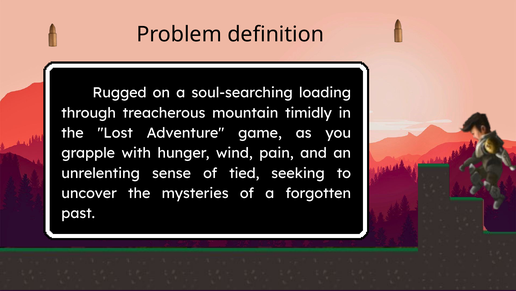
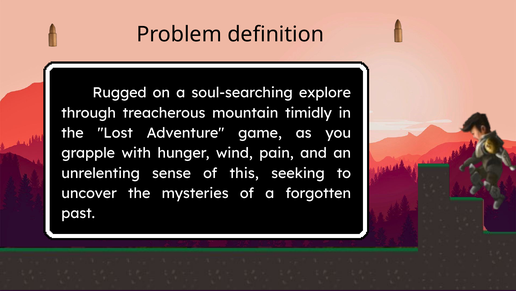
loading: loading -> explore (325, 93)
tied: tied -> this (244, 173)
